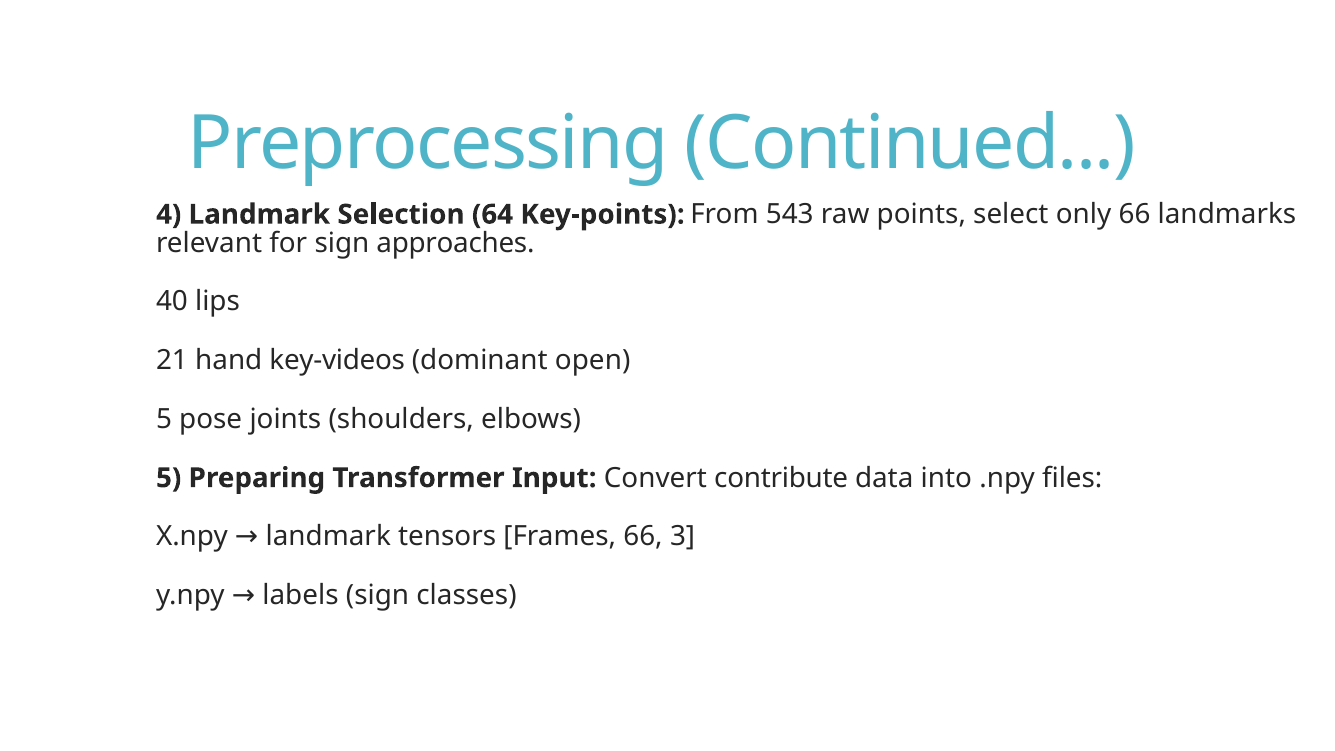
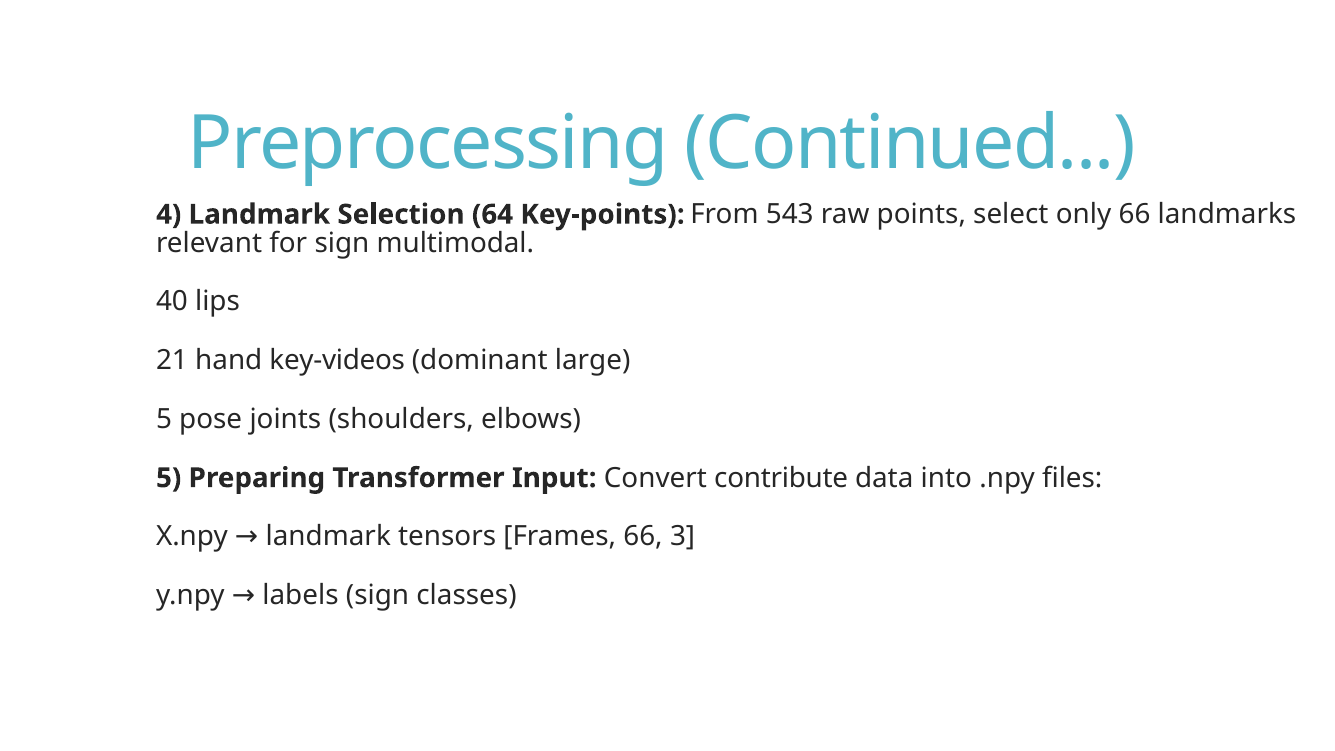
approaches: approaches -> multimodal (455, 243)
open: open -> large (593, 360)
